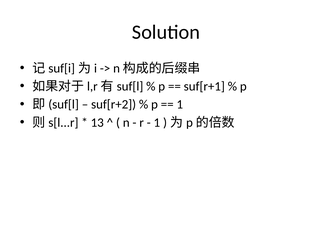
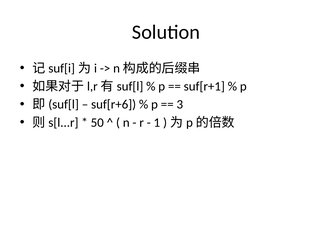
suf[r+2: suf[r+2 -> suf[r+6 (114, 104)
1: 1 -> 3 (180, 104)
13: 13 -> 50 (97, 123)
